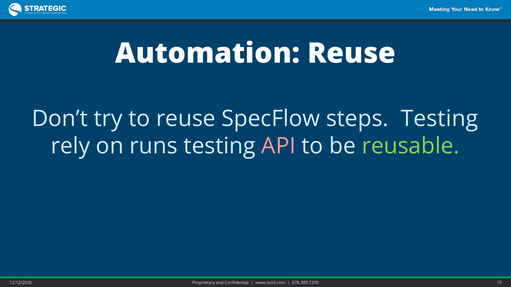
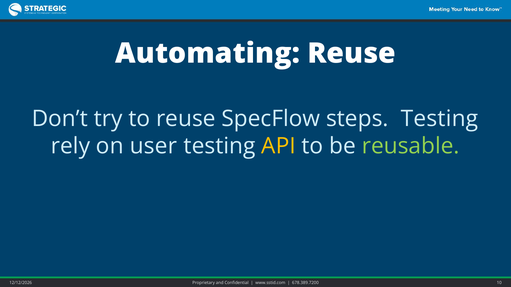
Automation: Automation -> Automating (208, 54)
runs: runs -> user (153, 146)
API colour: pink -> yellow (278, 146)
